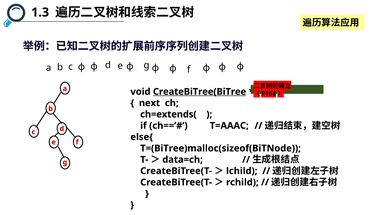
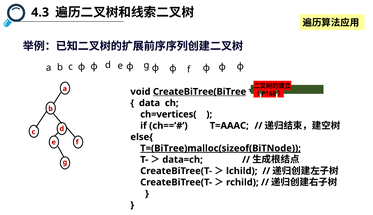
1.3: 1.3 -> 4.3 (40, 12)
next: next -> data (150, 103)
ch=extends(: ch=extends( -> ch=vertices( (168, 115)
T=(BiTree)malloc(sizeof(BiTNode underline: none -> present (221, 149)
